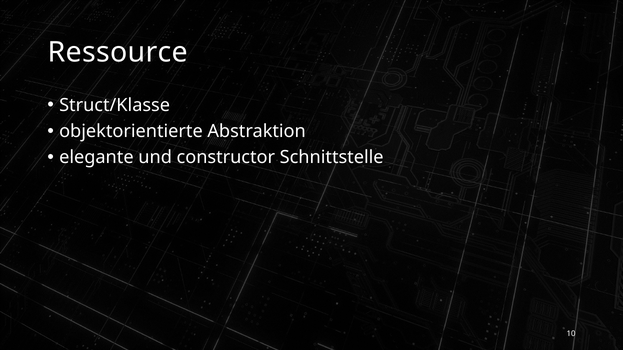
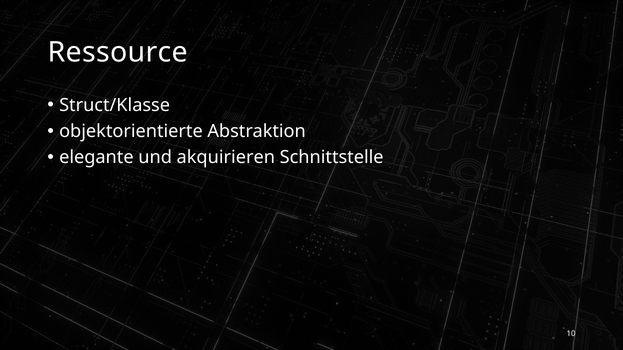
constructor: constructor -> akquirieren (226, 158)
